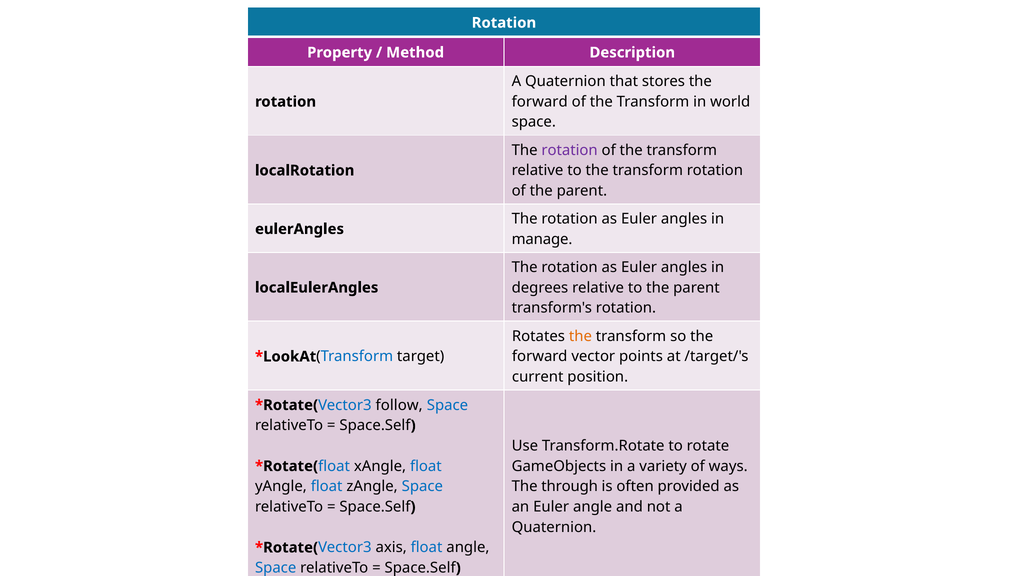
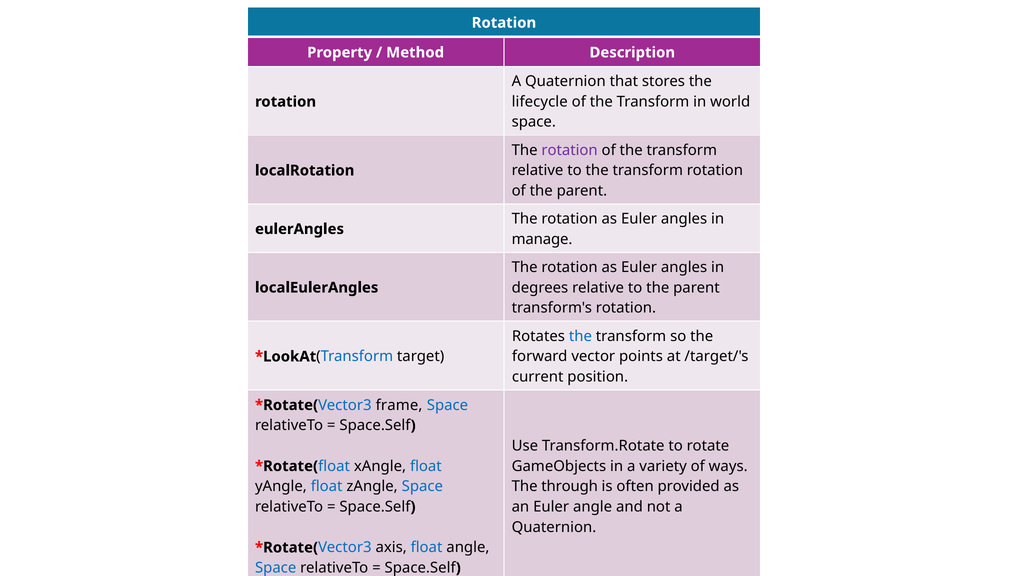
forward: forward -> lifecycle (540, 102)
the colour: orange -> blue (580, 336)
follow: follow -> frame (399, 405)
